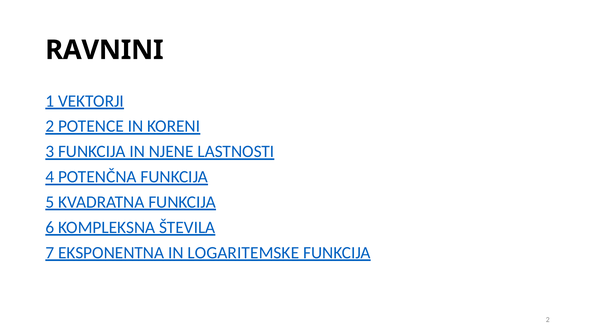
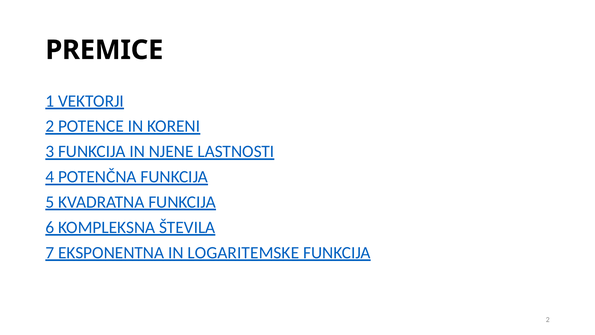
RAVNINI: RAVNINI -> PREMICE (104, 50)
